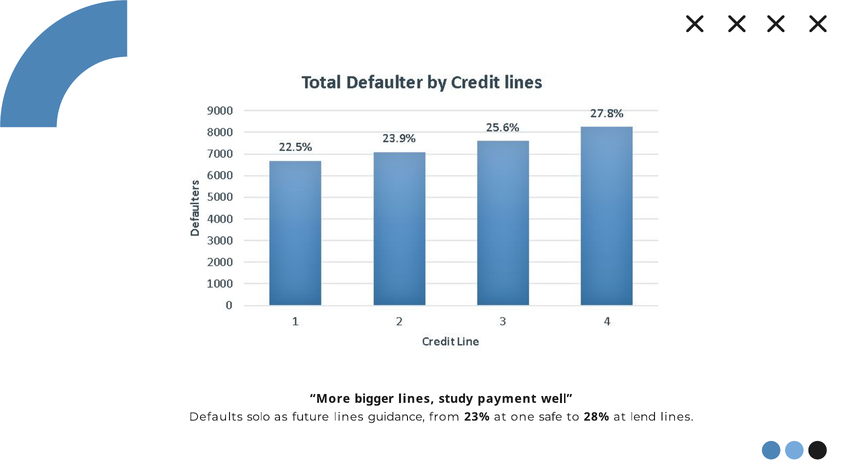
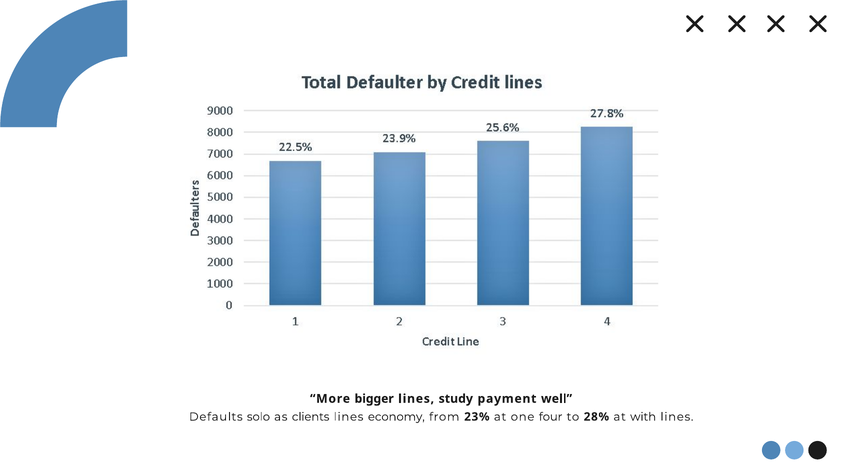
future: future -> clients (311, 417)
guidance: guidance -> economy (396, 417)
safe: safe -> four (551, 417)
lend: lend -> with (643, 417)
